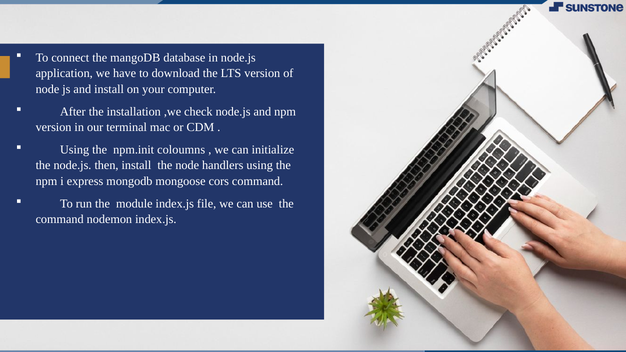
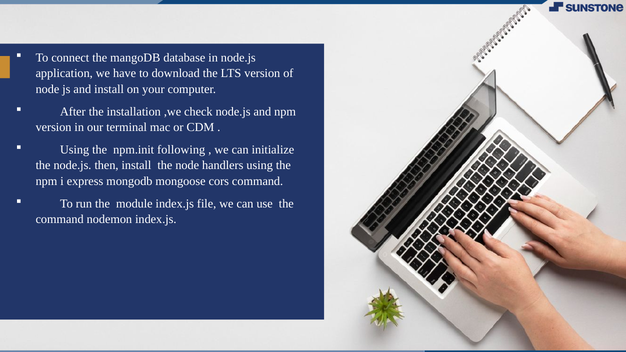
coloumns: coloumns -> following (181, 150)
